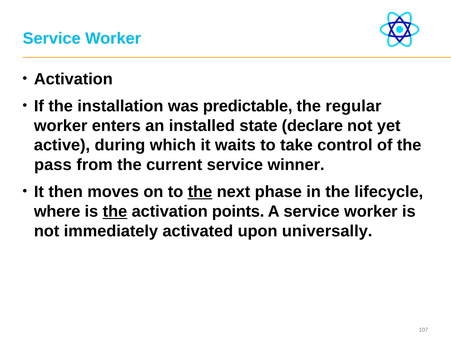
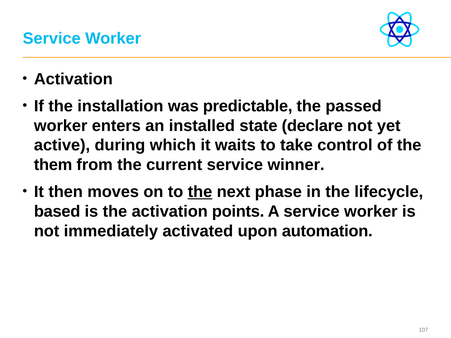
regular: regular -> passed (354, 106)
pass: pass -> them (53, 165)
where: where -> based (57, 212)
the underline: present -> none (115, 212)
universally: universally -> automation (327, 231)
